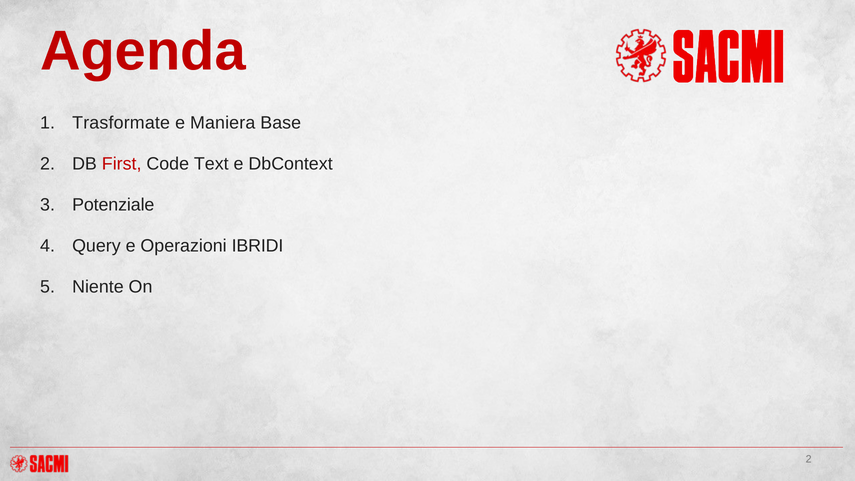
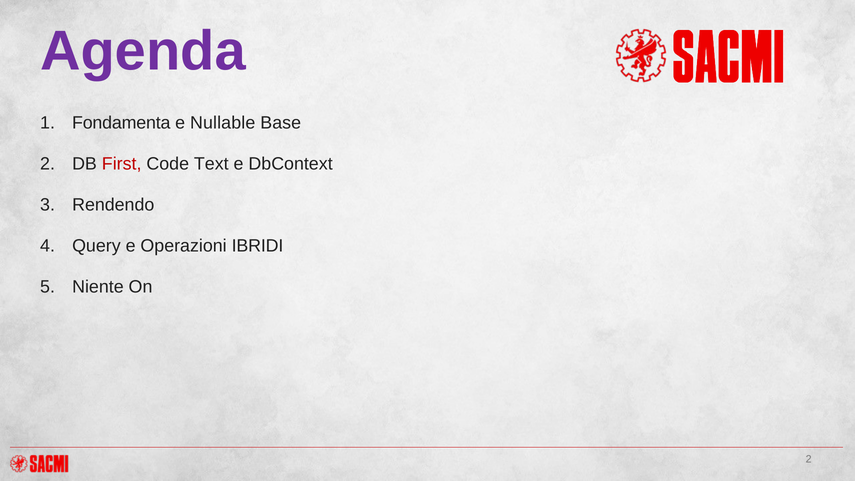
Agenda colour: red -> purple (143, 51)
Trasformate: Trasformate -> Fondamenta (121, 123)
Maniera: Maniera -> Nullable (223, 123)
Potenziale: Potenziale -> Rendendo (113, 205)
